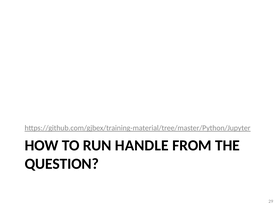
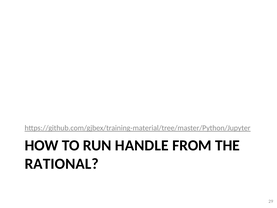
QUESTION: QUESTION -> RATIONAL (62, 164)
